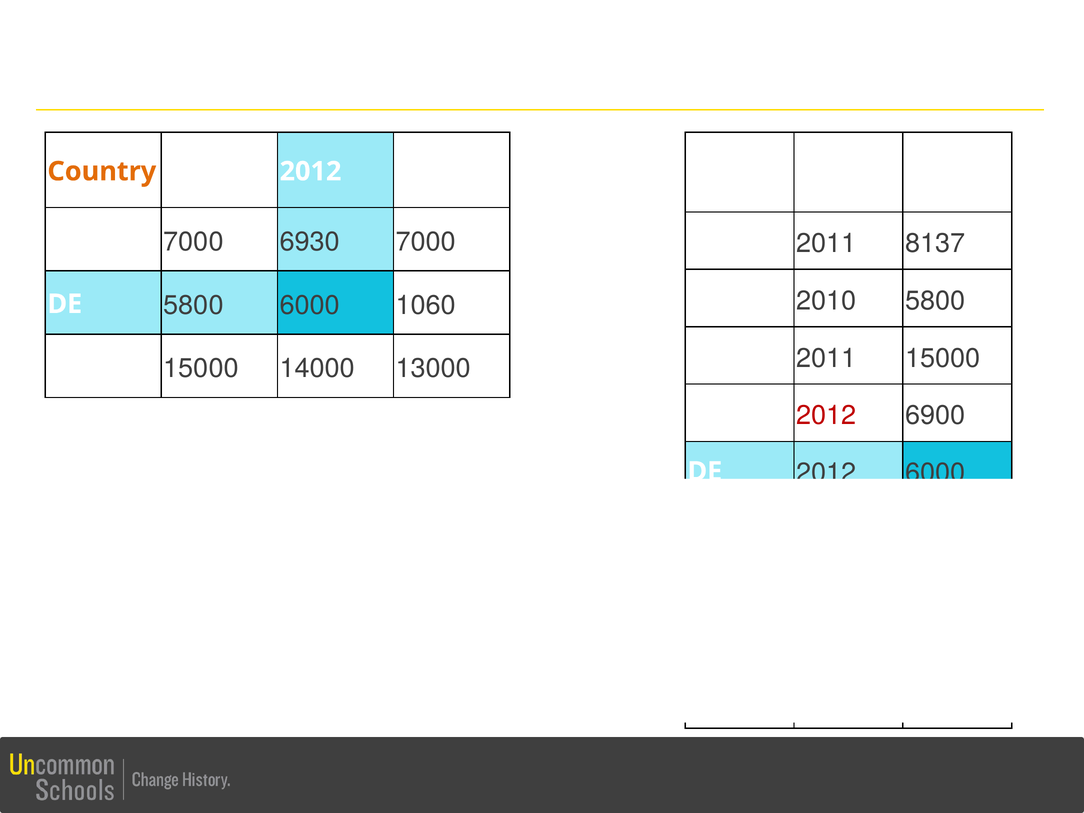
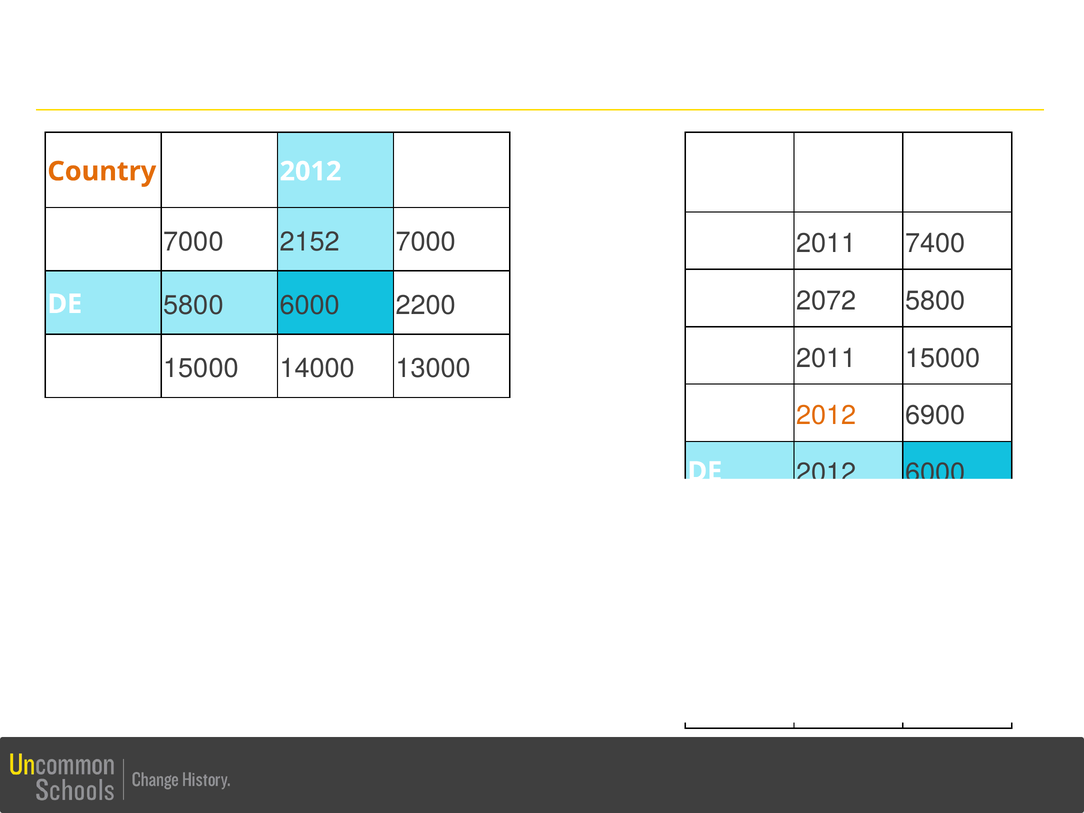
6930: 6930 -> 2152 (310, 242)
8137: 8137 -> 7400 (935, 243)
2010: 2010 -> 2072 (826, 301)
1060: 1060 -> 2200 (426, 305)
2012 colour: red -> orange (826, 415)
